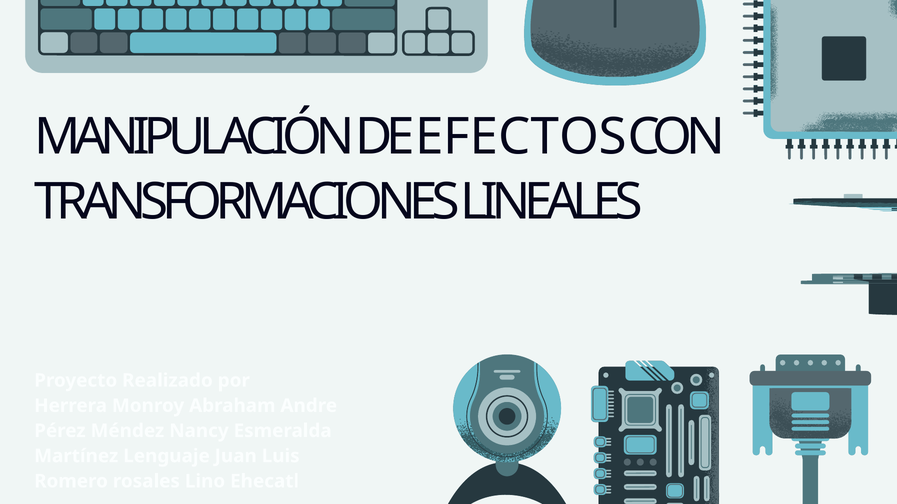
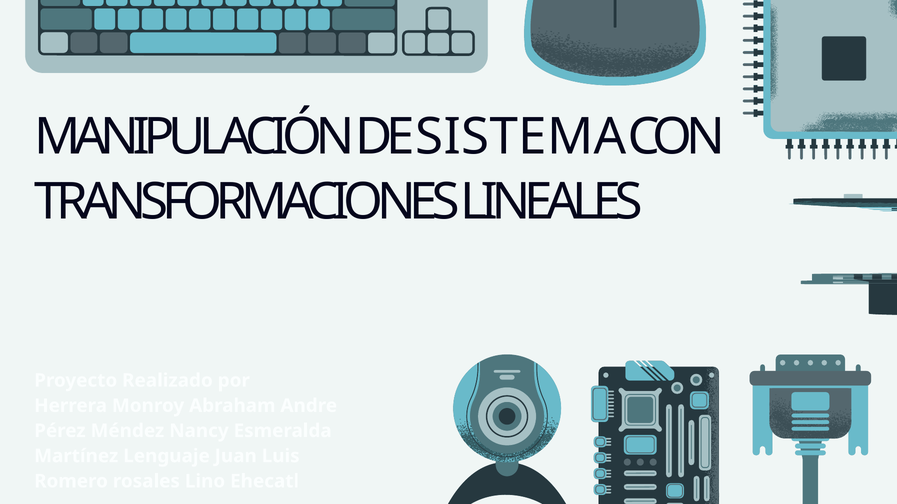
EFECTOS: EFECTOS -> SISTEMA (521, 137)
